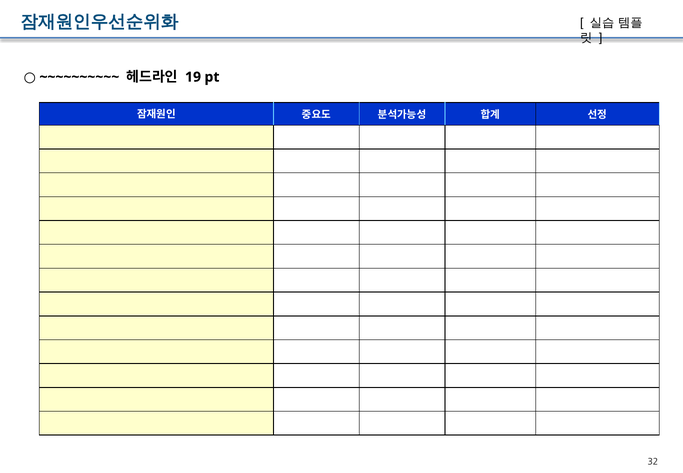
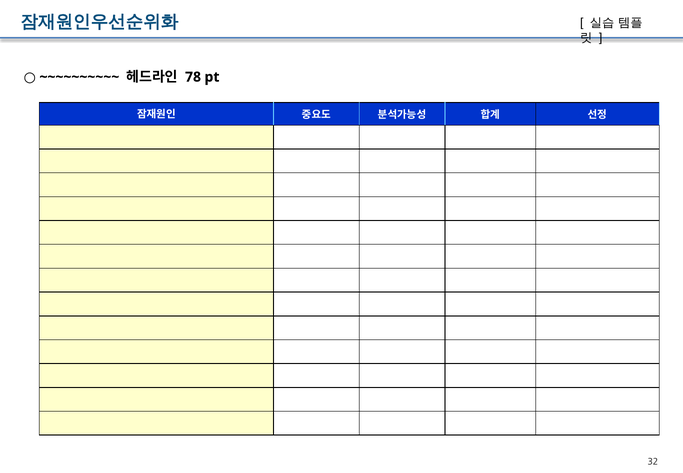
19: 19 -> 78 (193, 77)
